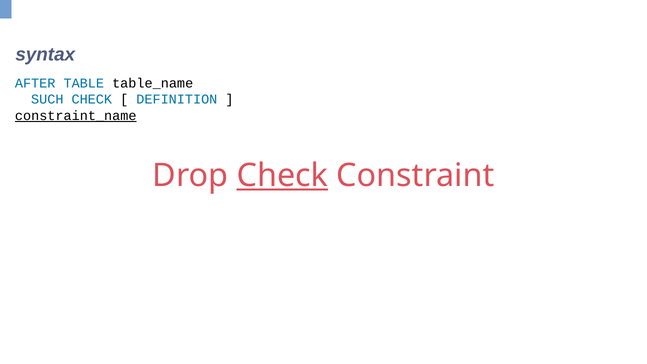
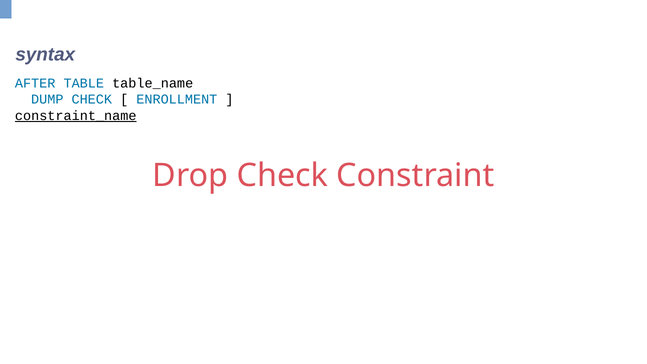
SUCH: SUCH -> DUMP (47, 99)
DEFINITION: DEFINITION -> ENROLLMENT (177, 99)
Check underline: present -> none (282, 175)
